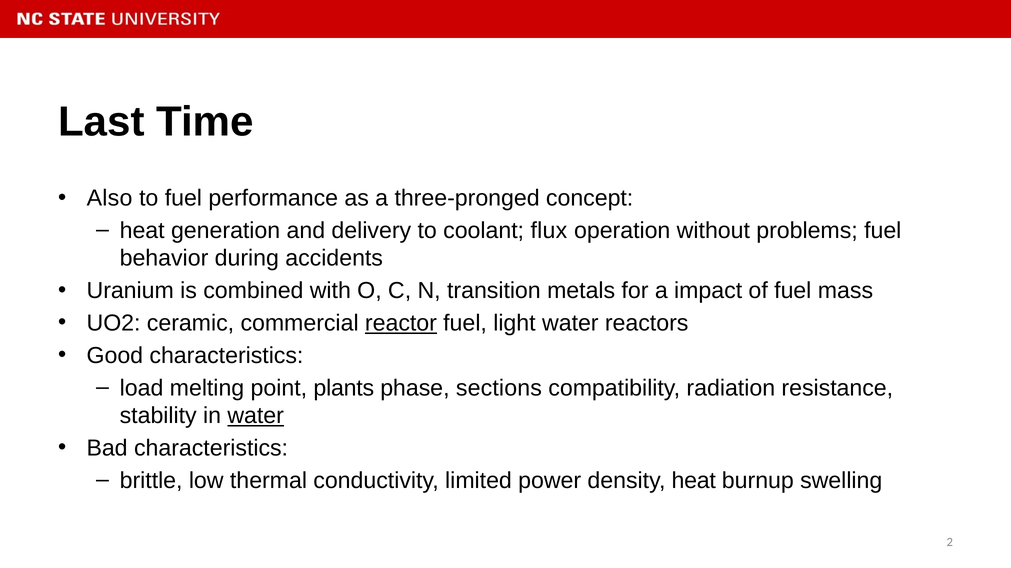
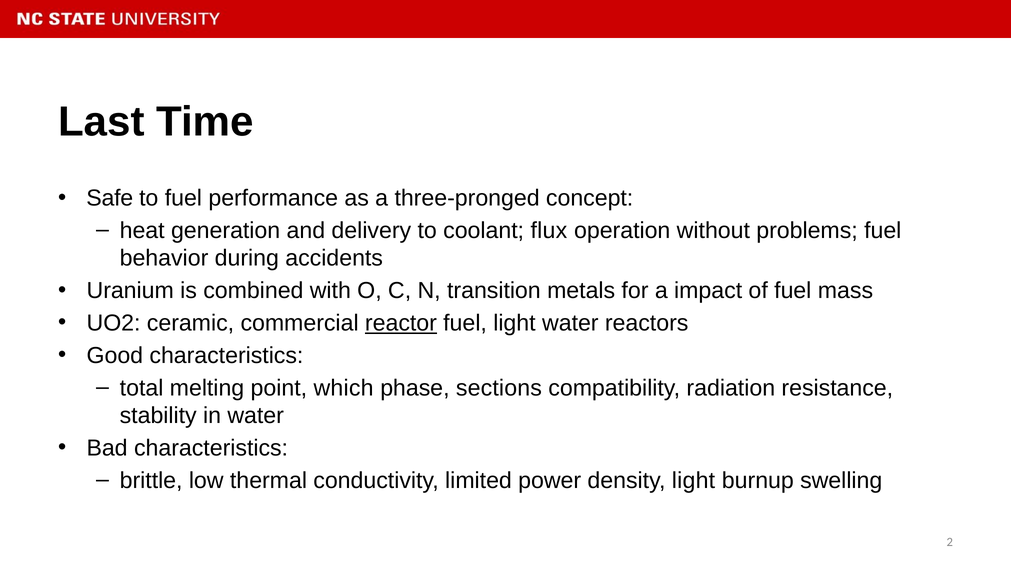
Also: Also -> Safe (110, 198)
load: load -> total (142, 388)
plants: plants -> which (344, 388)
water underline: present -> none (256, 416)
density heat: heat -> light (693, 481)
